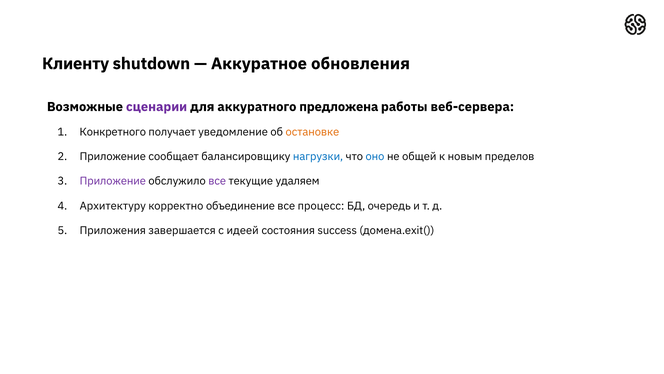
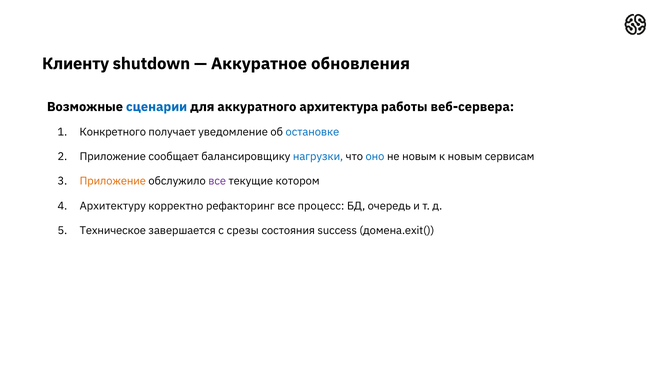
сценарии colour: purple -> blue (157, 107)
предложена: предложена -> архитектура (339, 107)
остановке colour: orange -> blue (312, 132)
не общей: общей -> новым (419, 157)
пределов: пределов -> сервисам (510, 157)
Приложение colour: purple -> orange (113, 181)
удаляем: удаляем -> котором (298, 181)
объединение: объединение -> рефакторинг (240, 206)
Приложения: Приложения -> Техническое (113, 230)
идеей: идеей -> срезы (243, 230)
